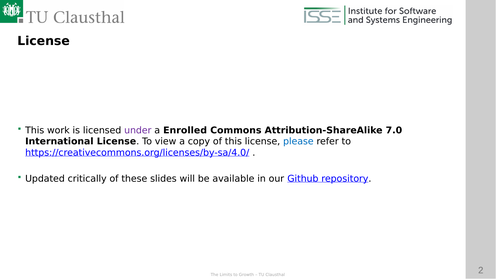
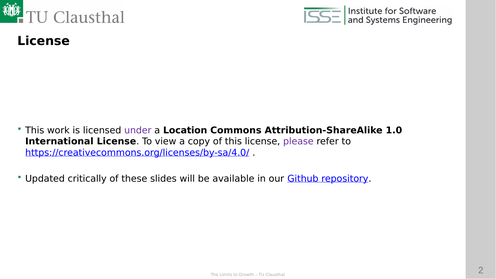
Enrolled: Enrolled -> Location (185, 130)
7.0: 7.0 -> 1.0 (394, 130)
please colour: blue -> purple (298, 141)
